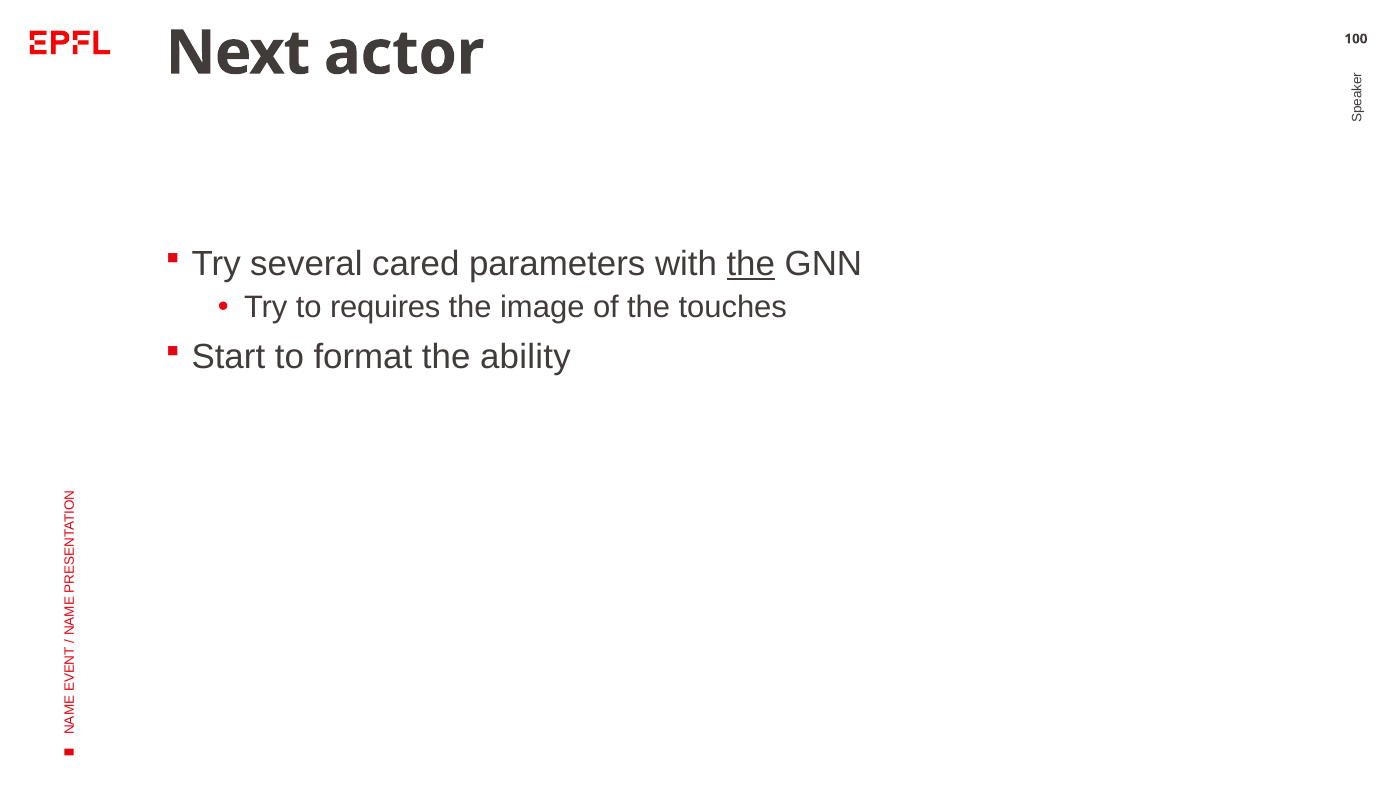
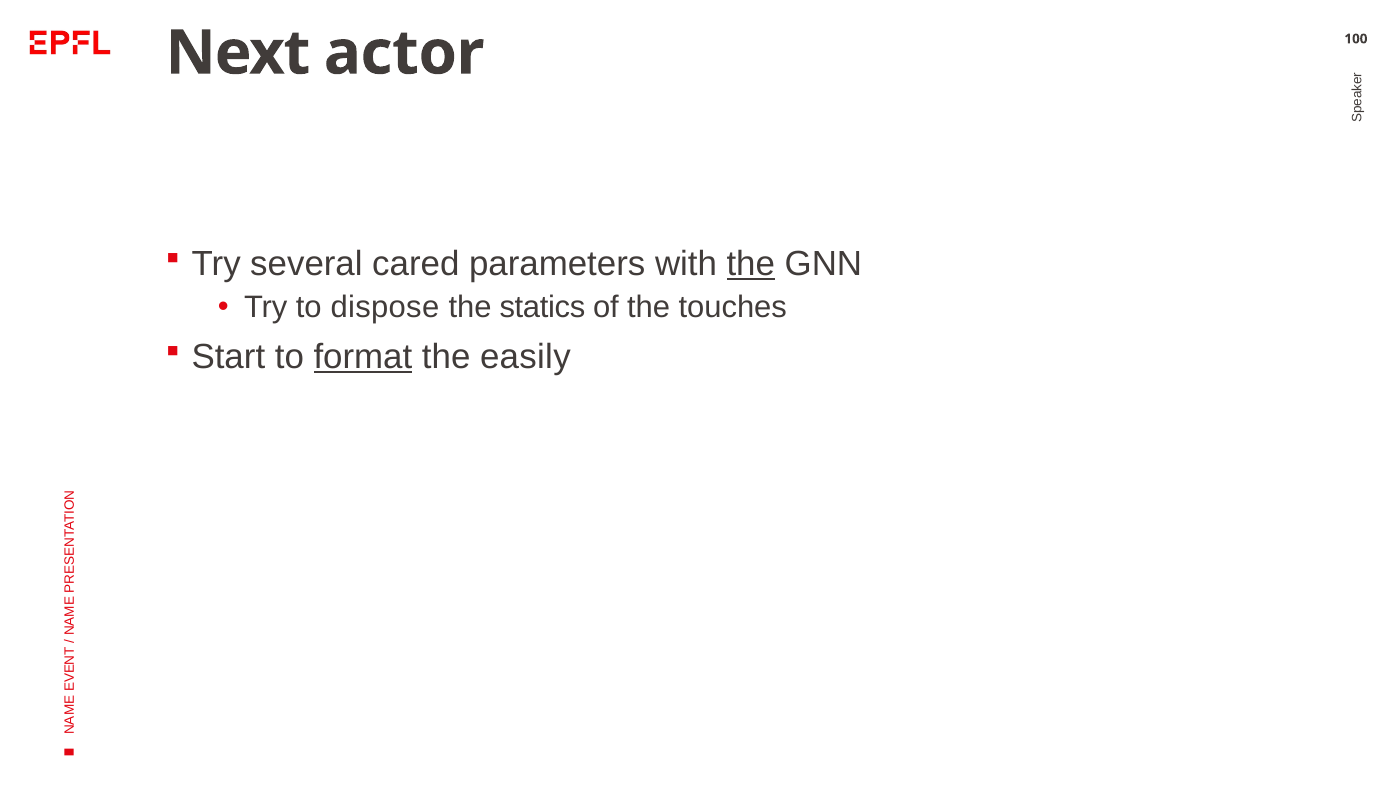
requires: requires -> dispose (385, 307)
image: image -> statics (542, 307)
format underline: none -> present (363, 357)
ability: ability -> easily (525, 357)
